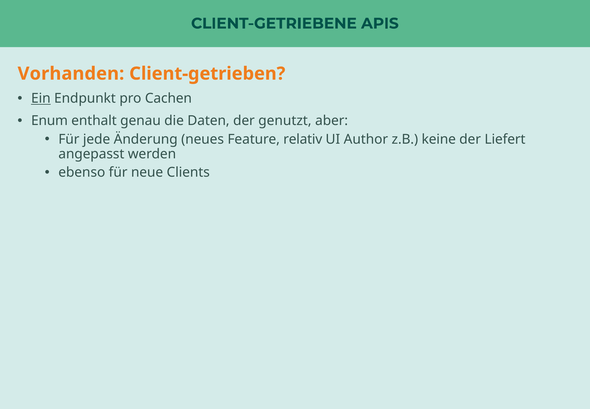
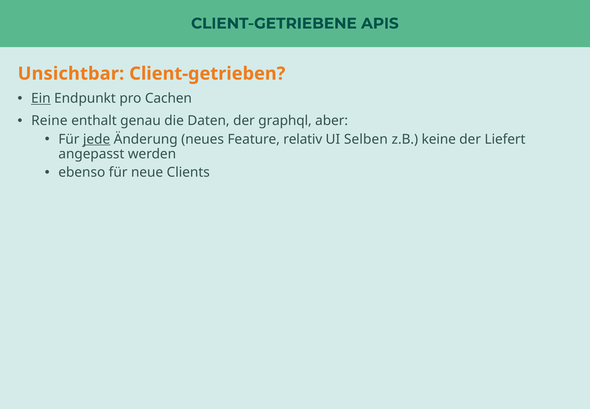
Vorhanden: Vorhanden -> Unsichtbar (71, 74)
Enum: Enum -> Reine (49, 121)
genutzt: genutzt -> graphql (285, 121)
jede underline: none -> present (97, 139)
Author: Author -> Selben (366, 139)
